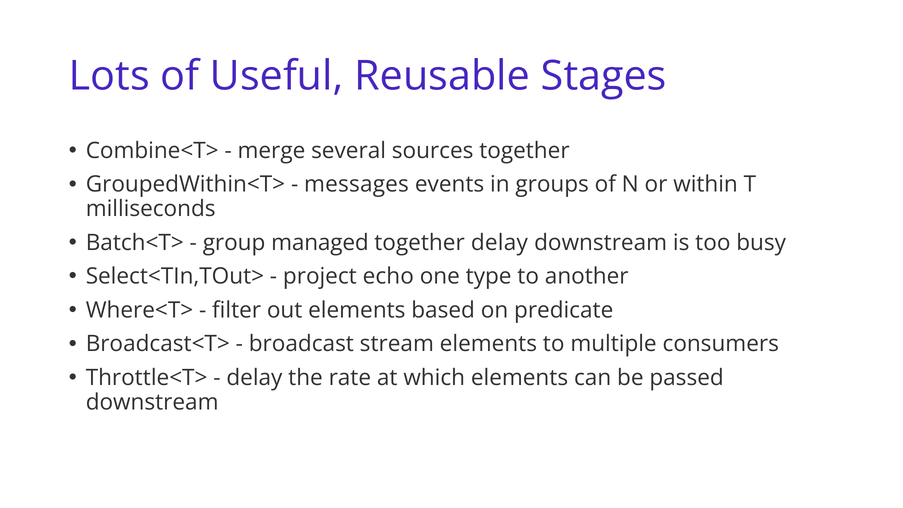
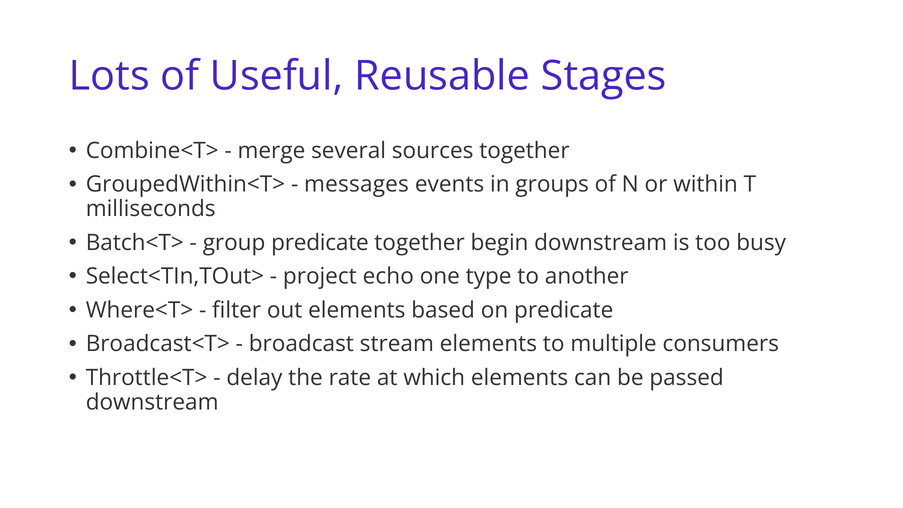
group managed: managed -> predicate (320, 243)
together delay: delay -> begin (500, 243)
